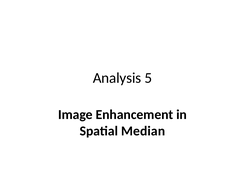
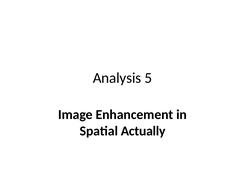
Median: Median -> Actually (143, 131)
